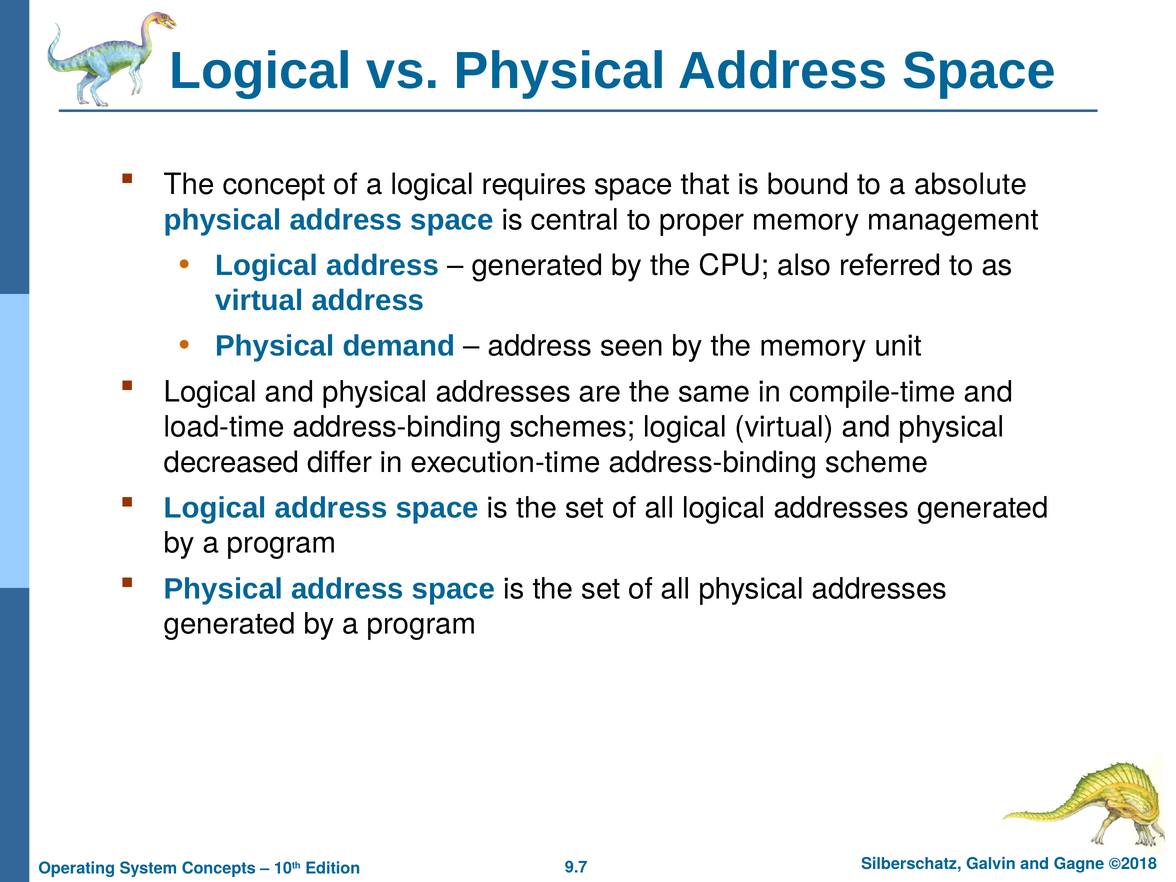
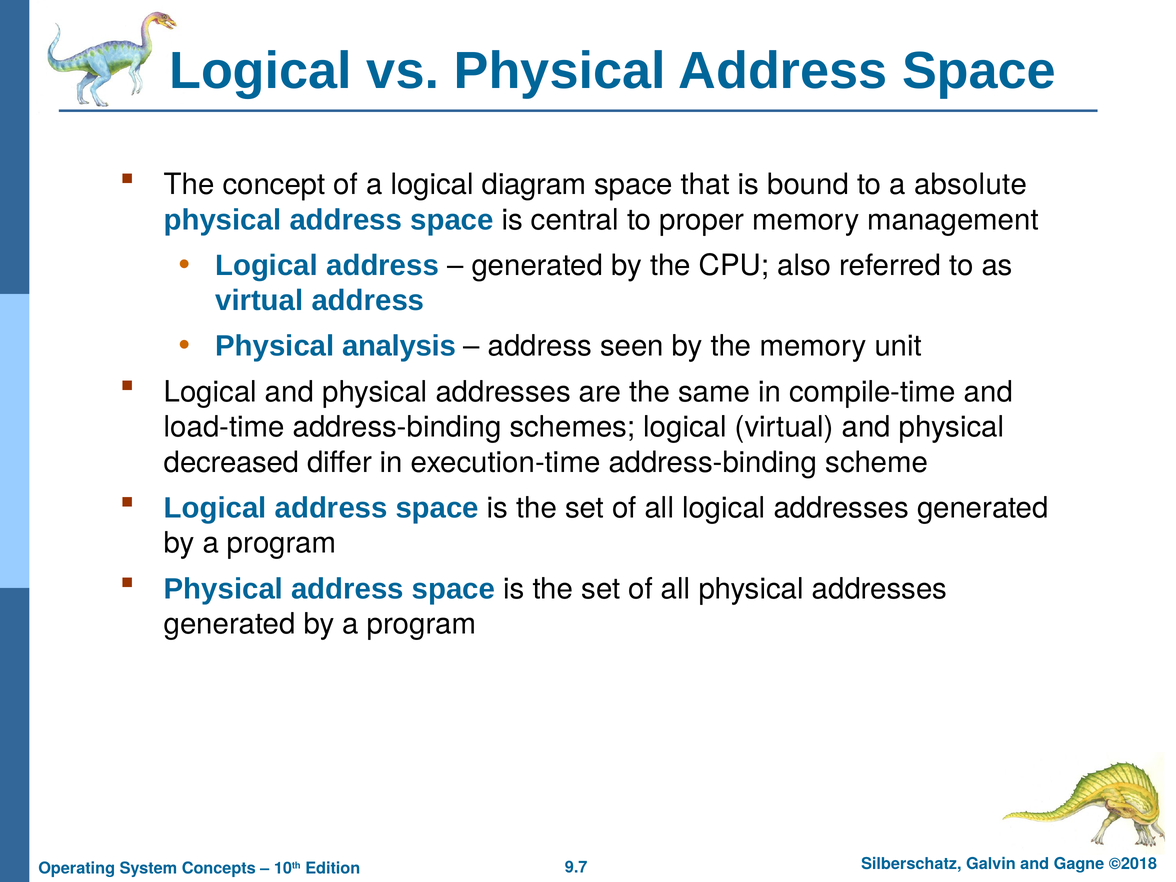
requires: requires -> diagram (534, 185)
demand: demand -> analysis (399, 346)
